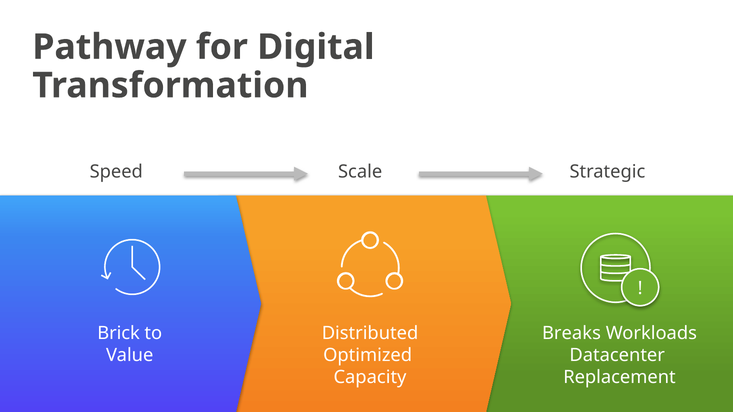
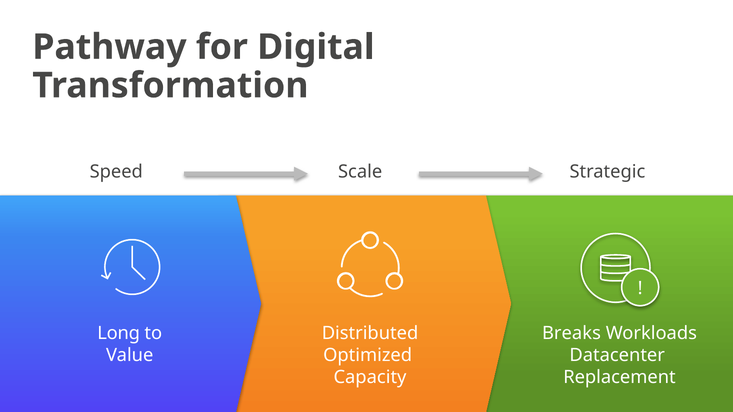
Brick: Brick -> Long (119, 334)
